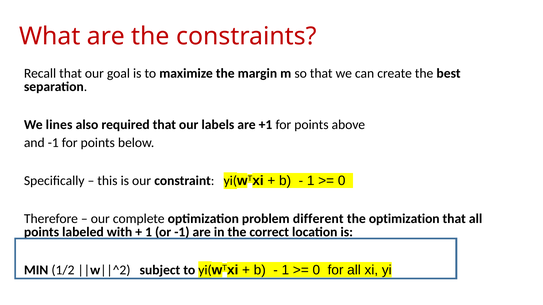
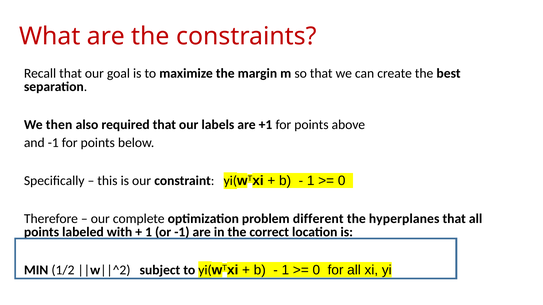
lines: lines -> then (59, 125)
the optimization: optimization -> hyperplanes (404, 219)
